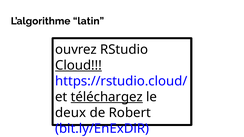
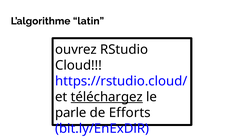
Cloud underline: present -> none (78, 65)
deux: deux -> parle (71, 113)
Robert: Robert -> Efforts (130, 113)
